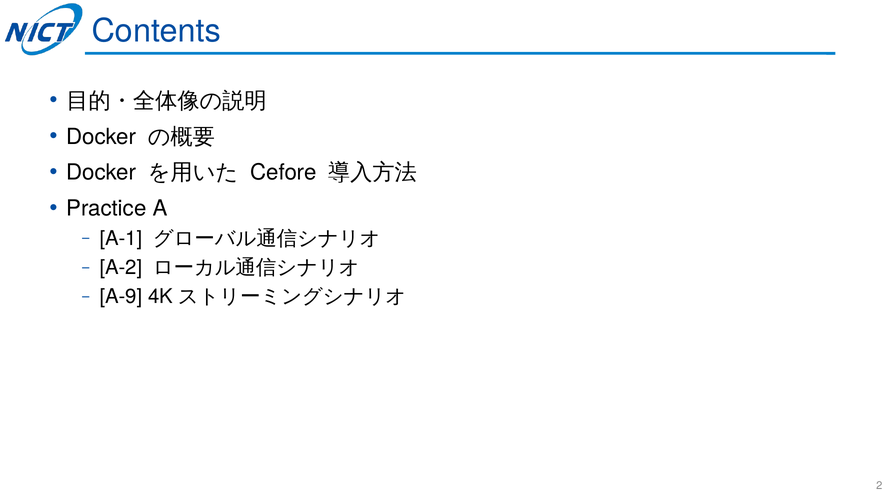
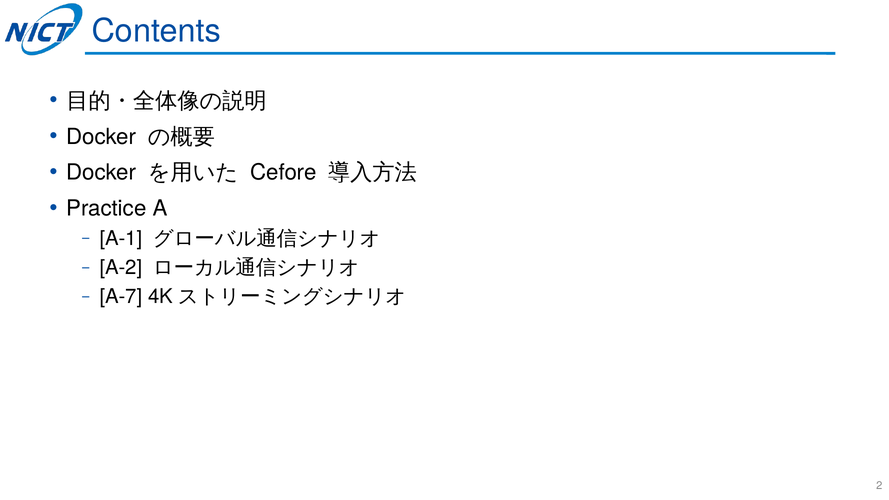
A-9: A-9 -> A-7 (121, 297)
